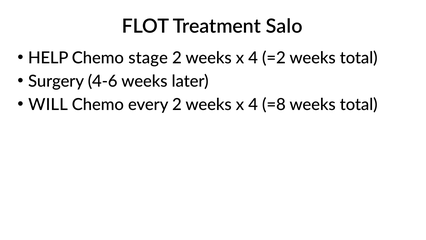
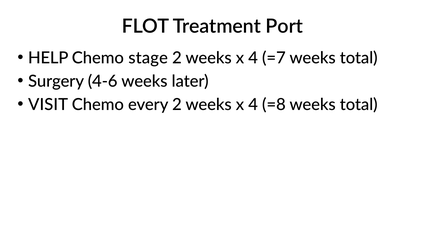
Salo: Salo -> Port (284, 26)
=2: =2 -> =7 (274, 58)
WILL: WILL -> VISIT (48, 104)
